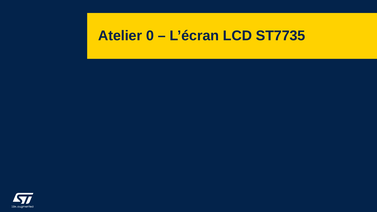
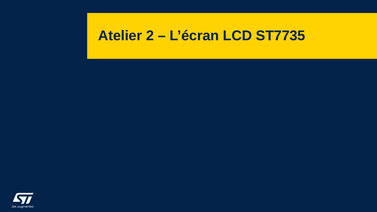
0: 0 -> 2 (150, 36)
